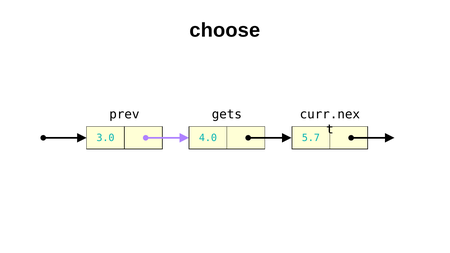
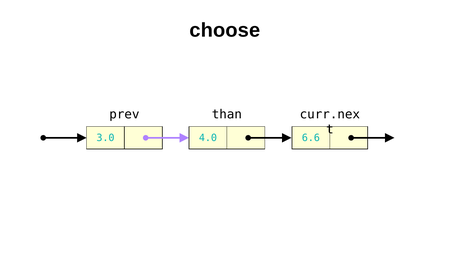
gets: gets -> than (227, 114)
5.7: 5.7 -> 6.6 (311, 138)
